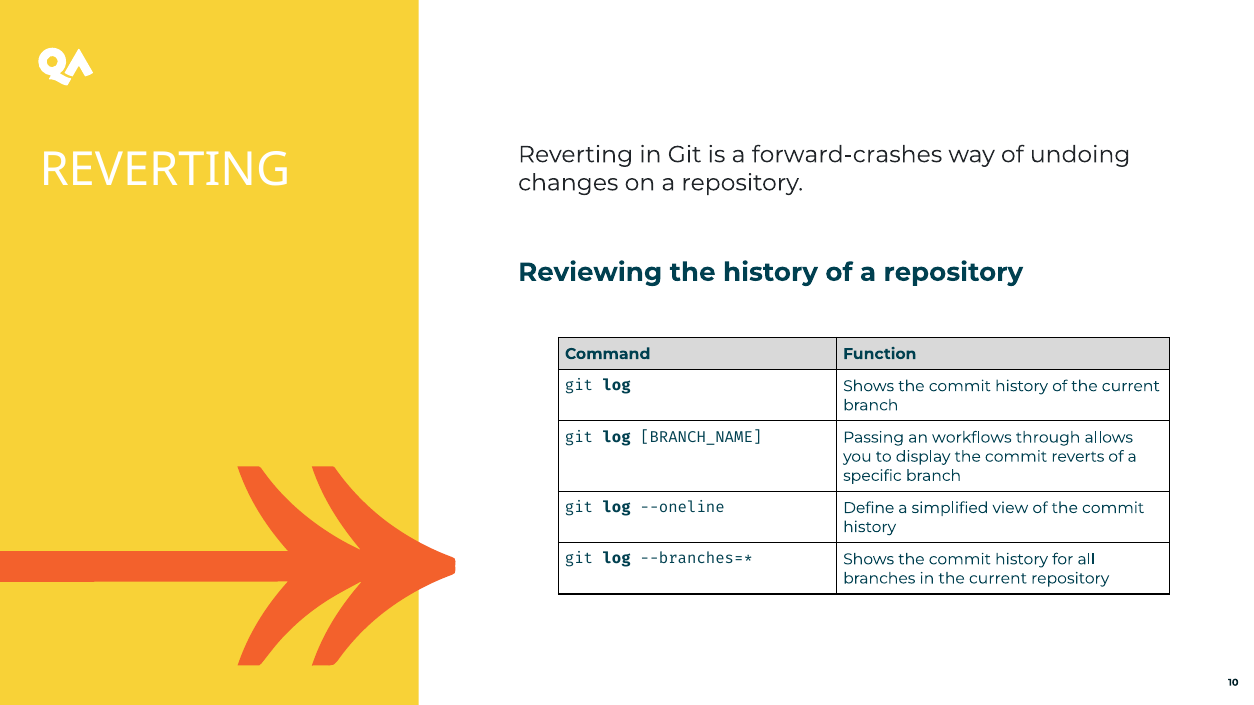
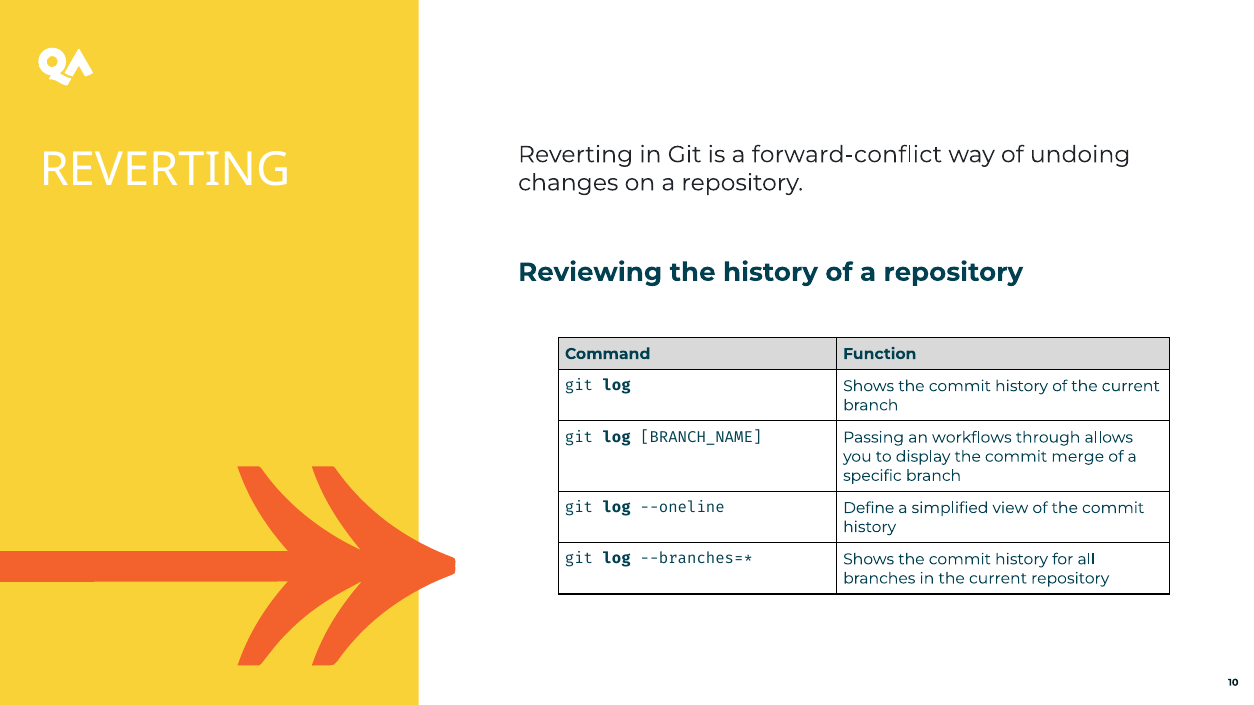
forward-crashes: forward-crashes -> forward-conflict (847, 155)
reverts: reverts -> merge (1078, 457)
